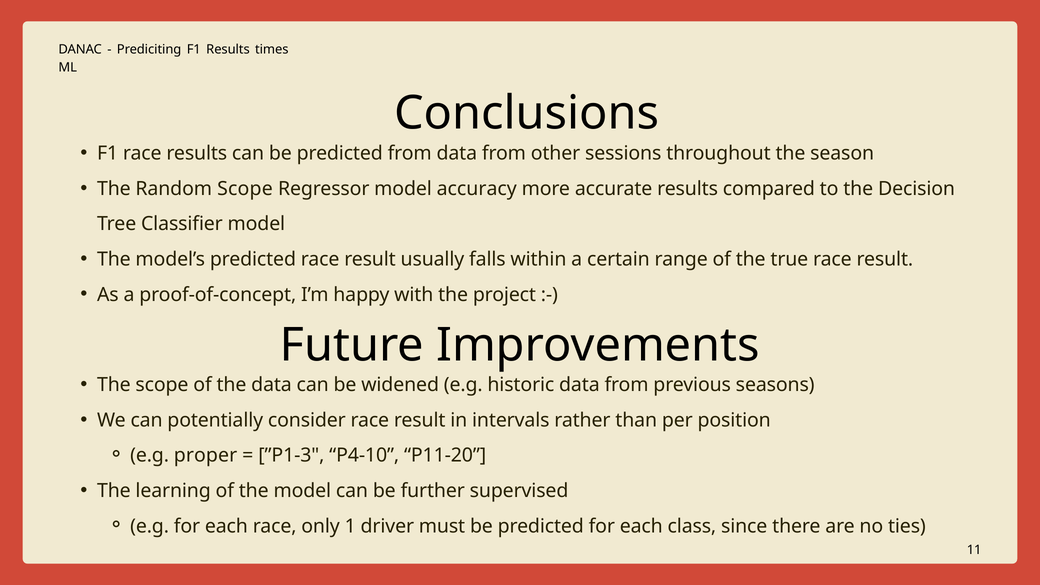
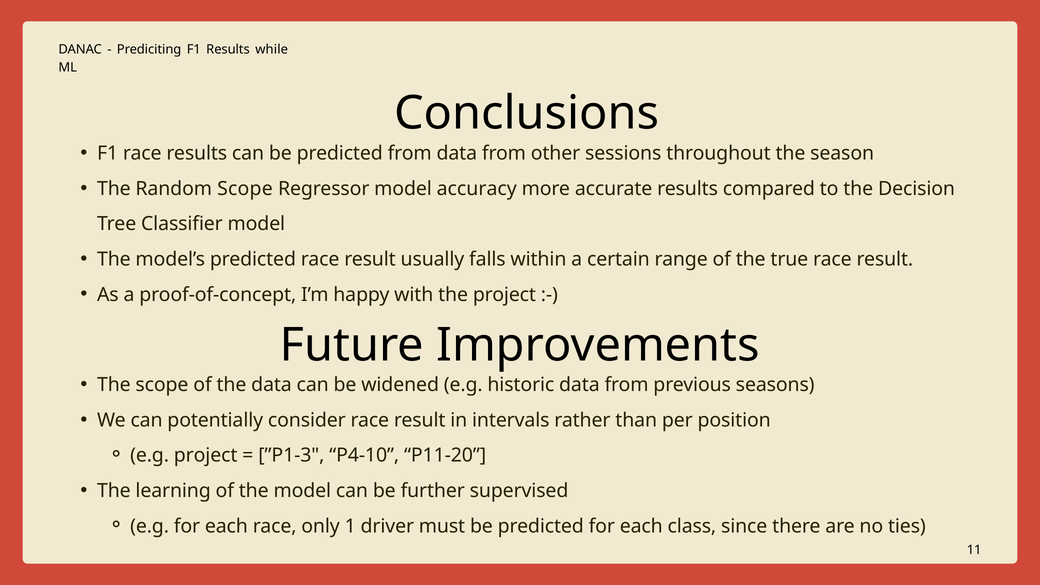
times: times -> while (272, 49)
e.g proper: proper -> project (206, 455)
